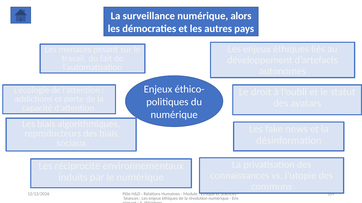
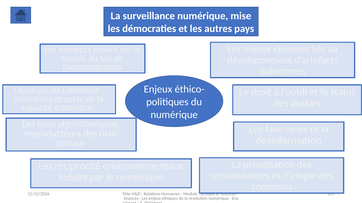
alors: alors -> mise (241, 16)
